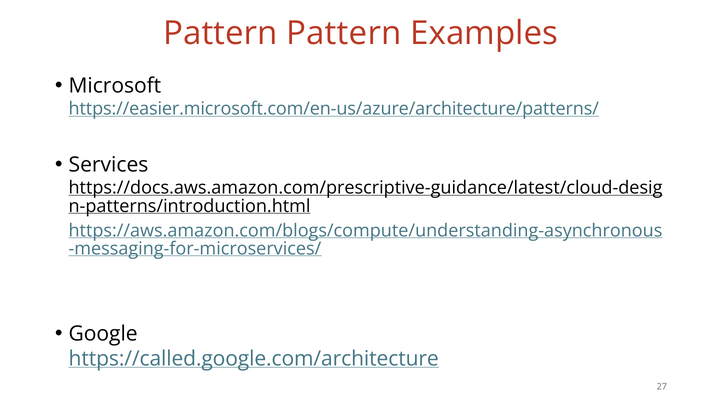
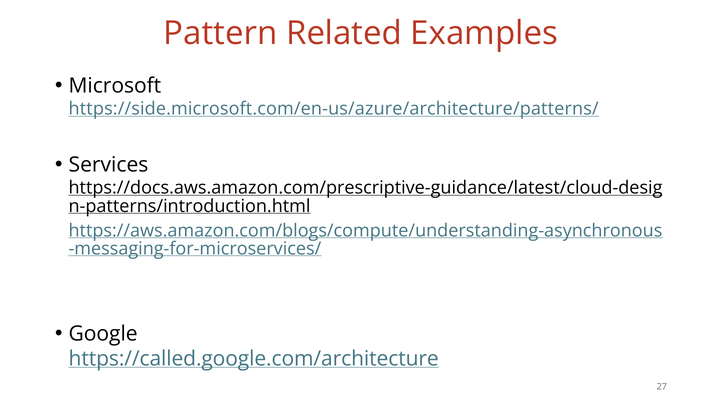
Pattern Pattern: Pattern -> Related (344, 33)
https://easier.microsoft.com/en-us/azure/architecture/patterns/: https://easier.microsoft.com/en-us/azure/architecture/patterns/ -> https://side.microsoft.com/en-us/azure/architecture/patterns/ (334, 109)
